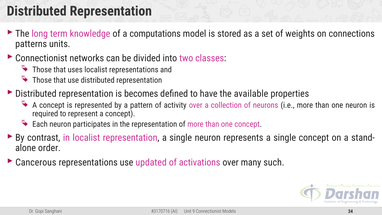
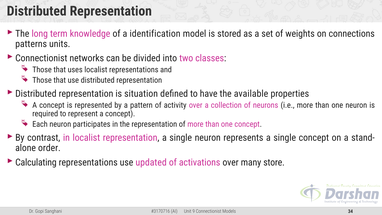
computations: computations -> identification (155, 34)
becomes: becomes -> situation (141, 94)
Cancerous: Cancerous -> Calculating (36, 162)
such: such -> store (274, 162)
